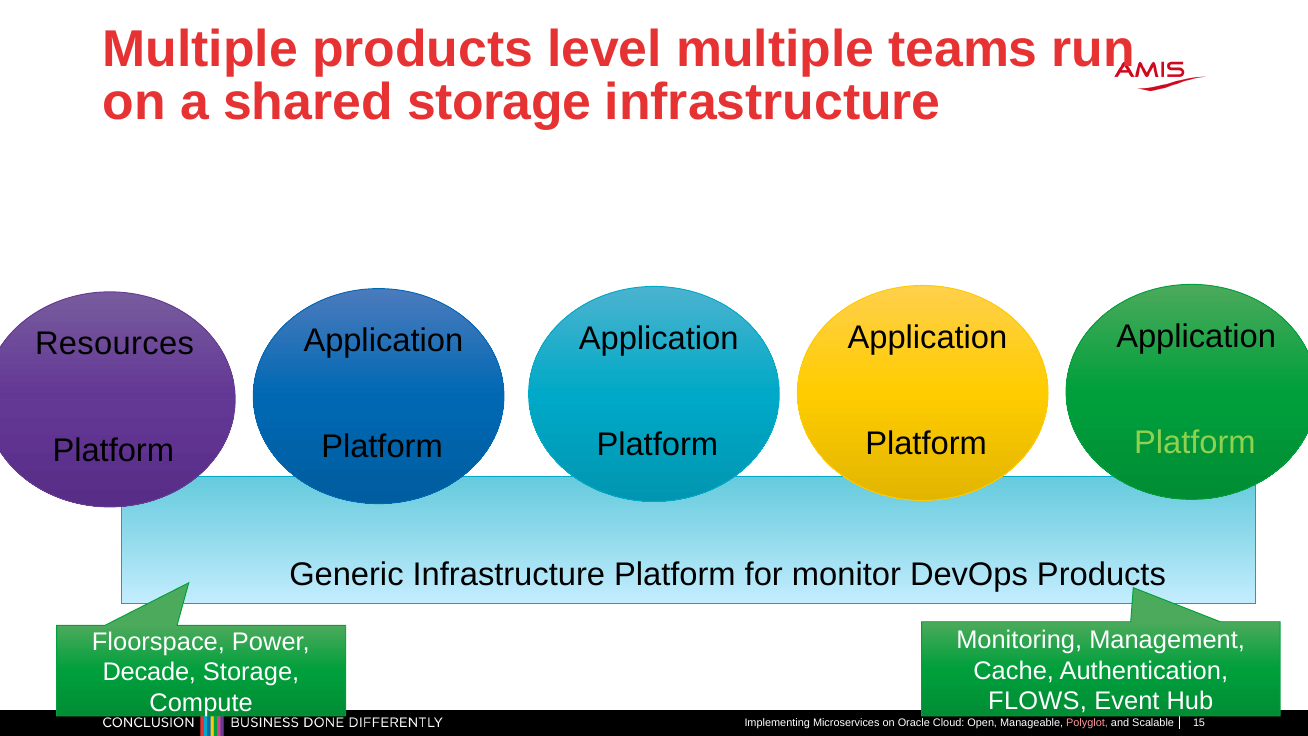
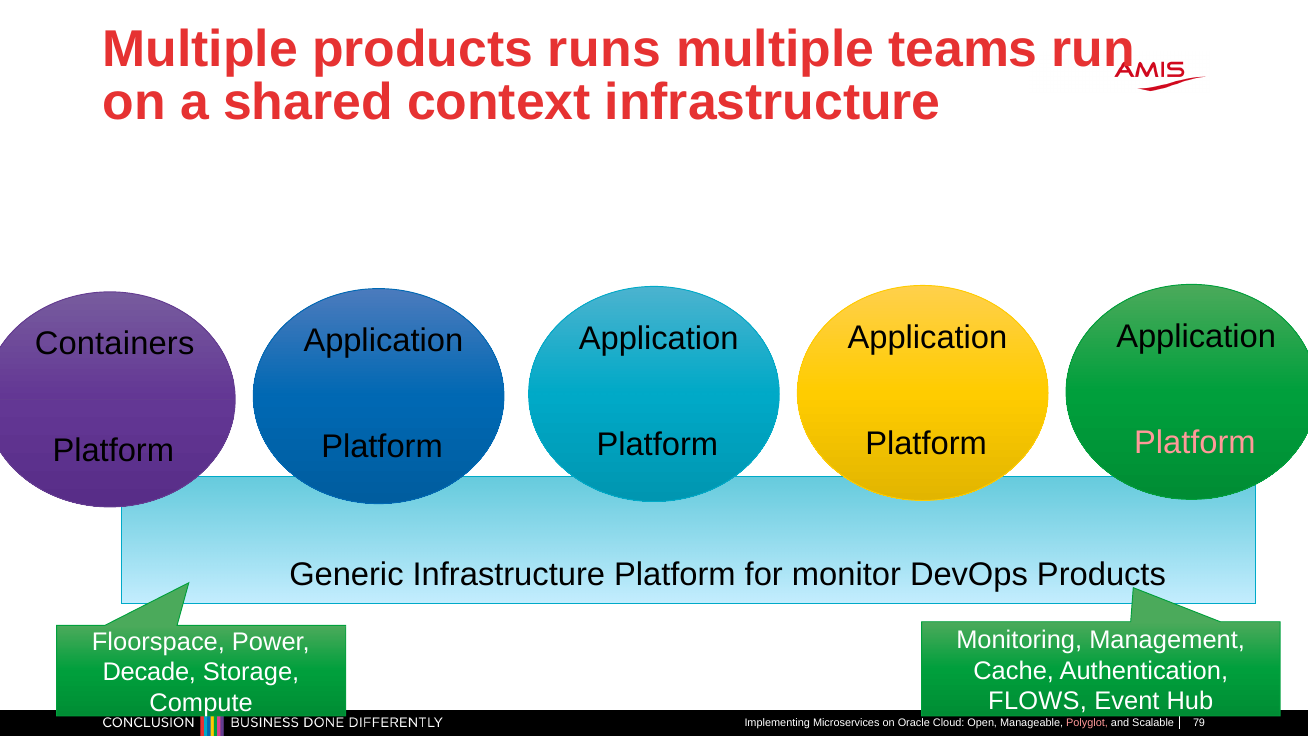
level: level -> runs (604, 50)
shared storage: storage -> context (499, 102)
Resources: Resources -> Containers (115, 344)
Platform colour: light green -> pink (1195, 443)
15: 15 -> 79 (1199, 723)
